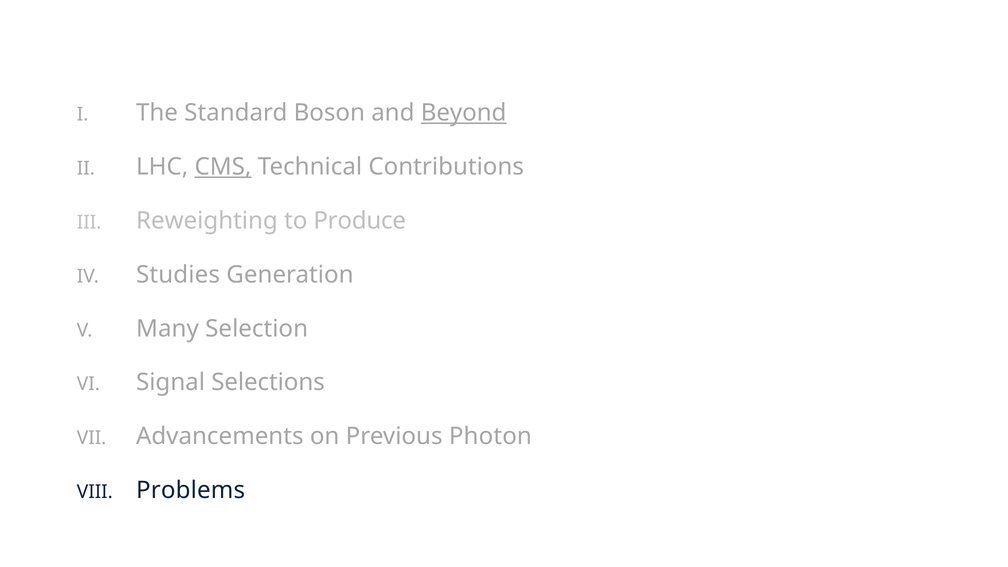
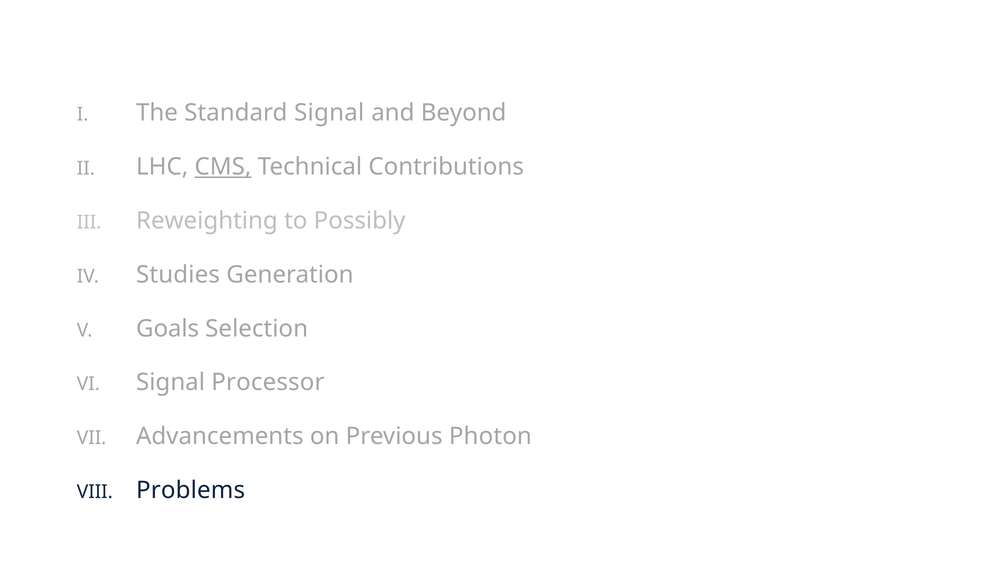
Standard Boson: Boson -> Signal (329, 113)
Beyond underline: present -> none (464, 113)
Produce: Produce -> Possibly (360, 221)
Many: Many -> Goals (168, 329)
Selections: Selections -> Processor (268, 383)
